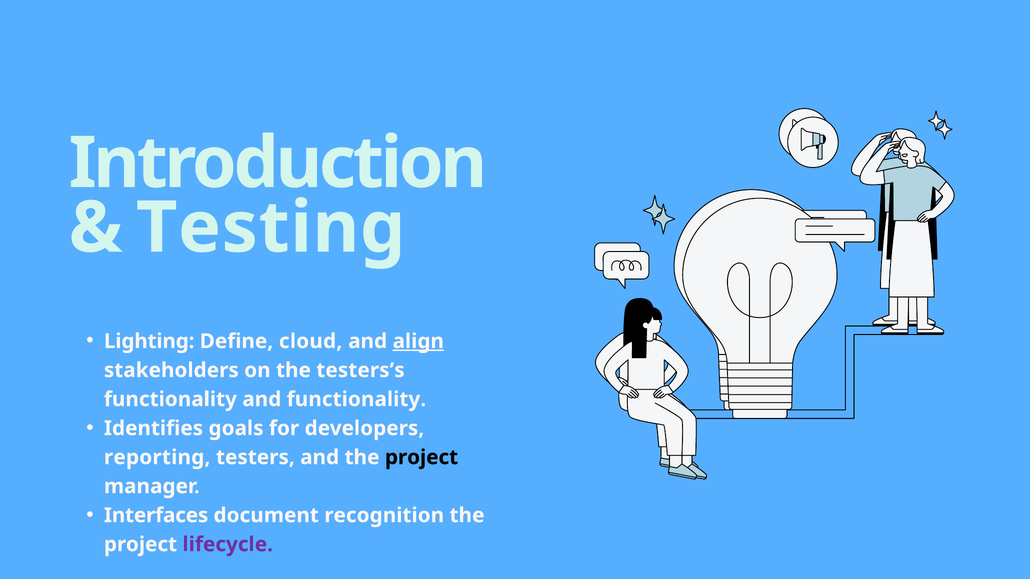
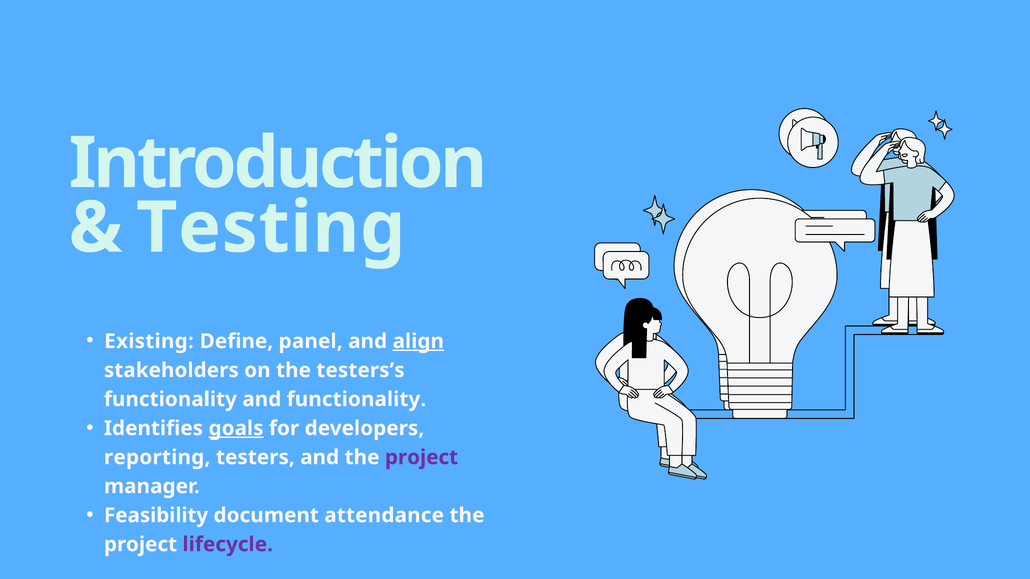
Lighting: Lighting -> Existing (149, 341)
cloud: cloud -> panel (311, 341)
goals underline: none -> present (236, 429)
project colour: black -> purple (422, 458)
Interfaces: Interfaces -> Feasibility (156, 516)
recognition: recognition -> attendance (384, 516)
